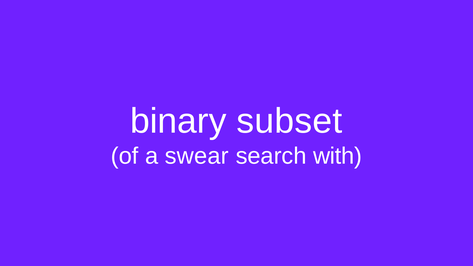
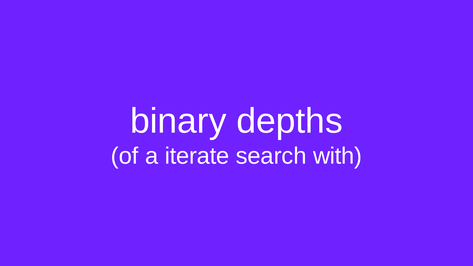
subset: subset -> depths (290, 121)
swear: swear -> iterate (197, 156)
